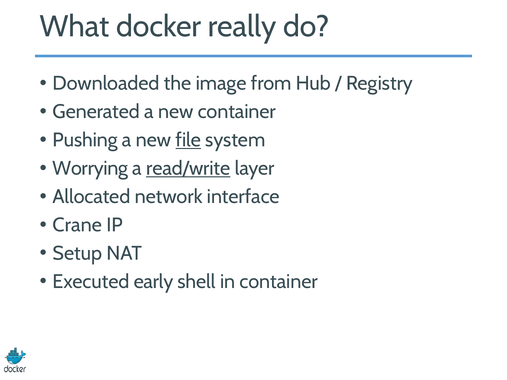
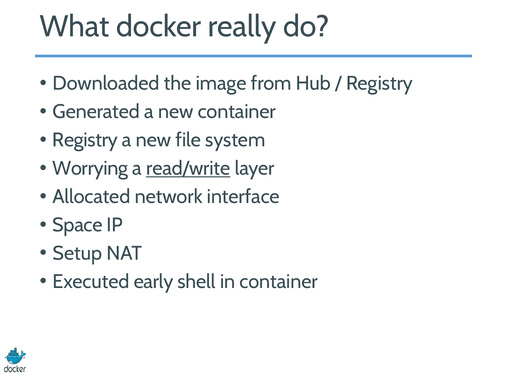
Pushing: Pushing -> Registry (85, 140)
file underline: present -> none (188, 140)
Crane: Crane -> Space (77, 225)
